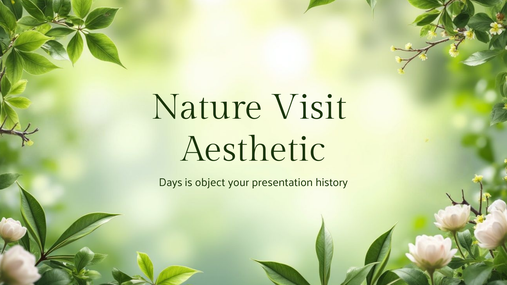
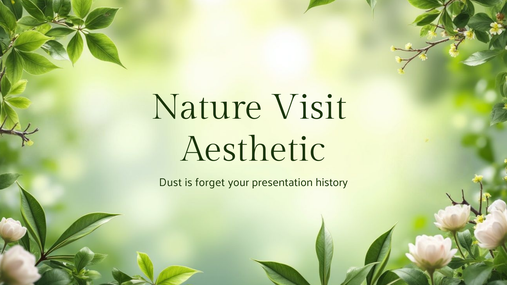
Days: Days -> Dust (170, 183)
object: object -> forget (210, 183)
